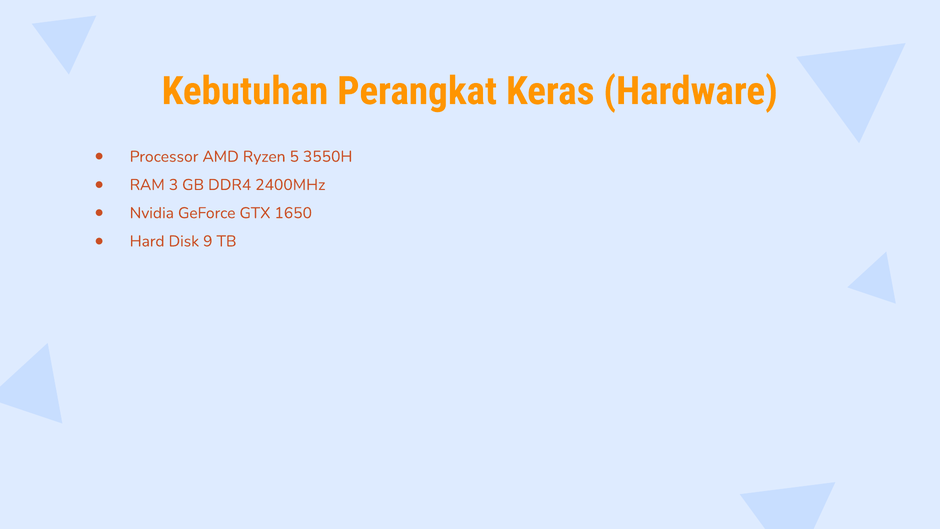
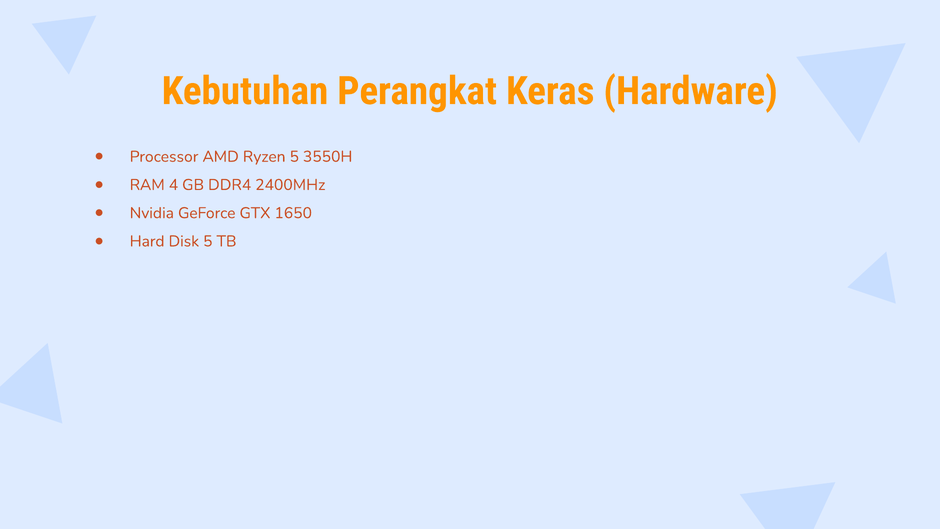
3: 3 -> 4 (173, 185)
Disk 9: 9 -> 5 (208, 241)
